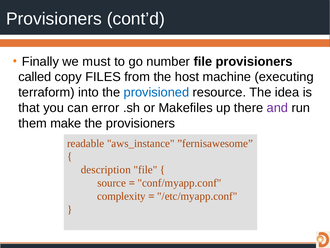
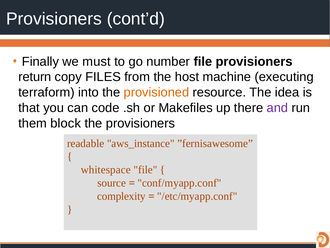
called: called -> return (35, 77)
provisioned colour: blue -> orange (156, 92)
error: error -> code (106, 108)
make: make -> block (66, 123)
description: description -> whitespace (106, 169)
